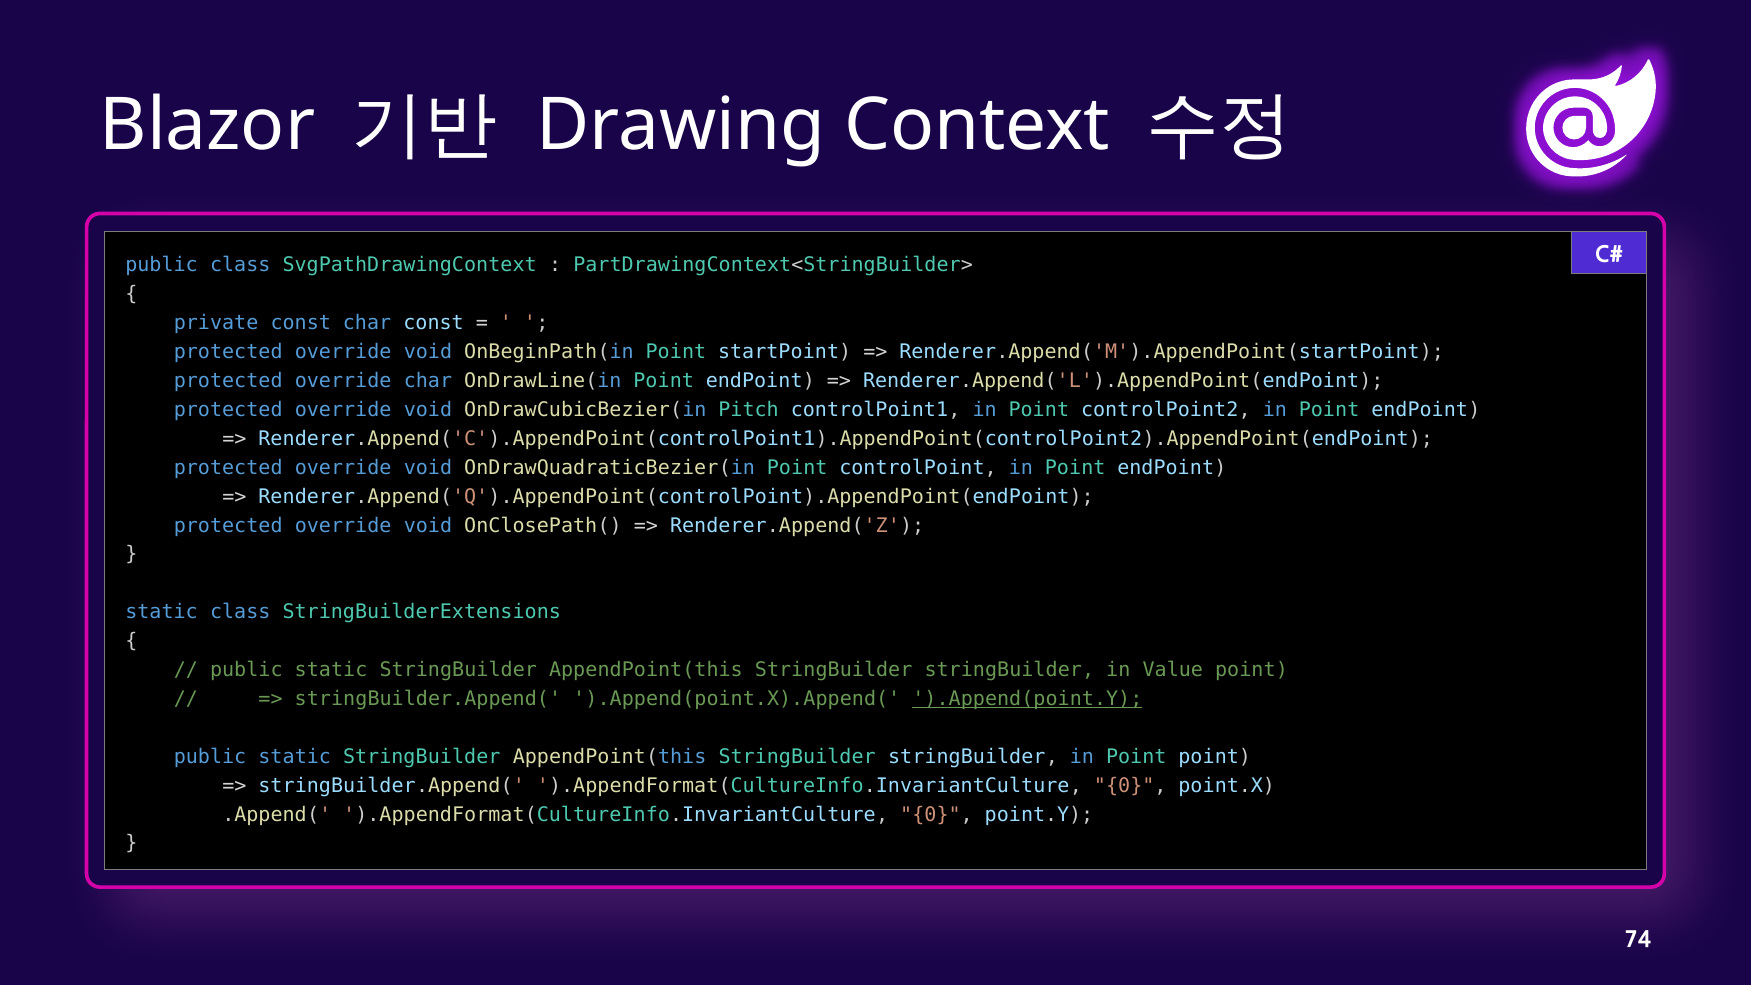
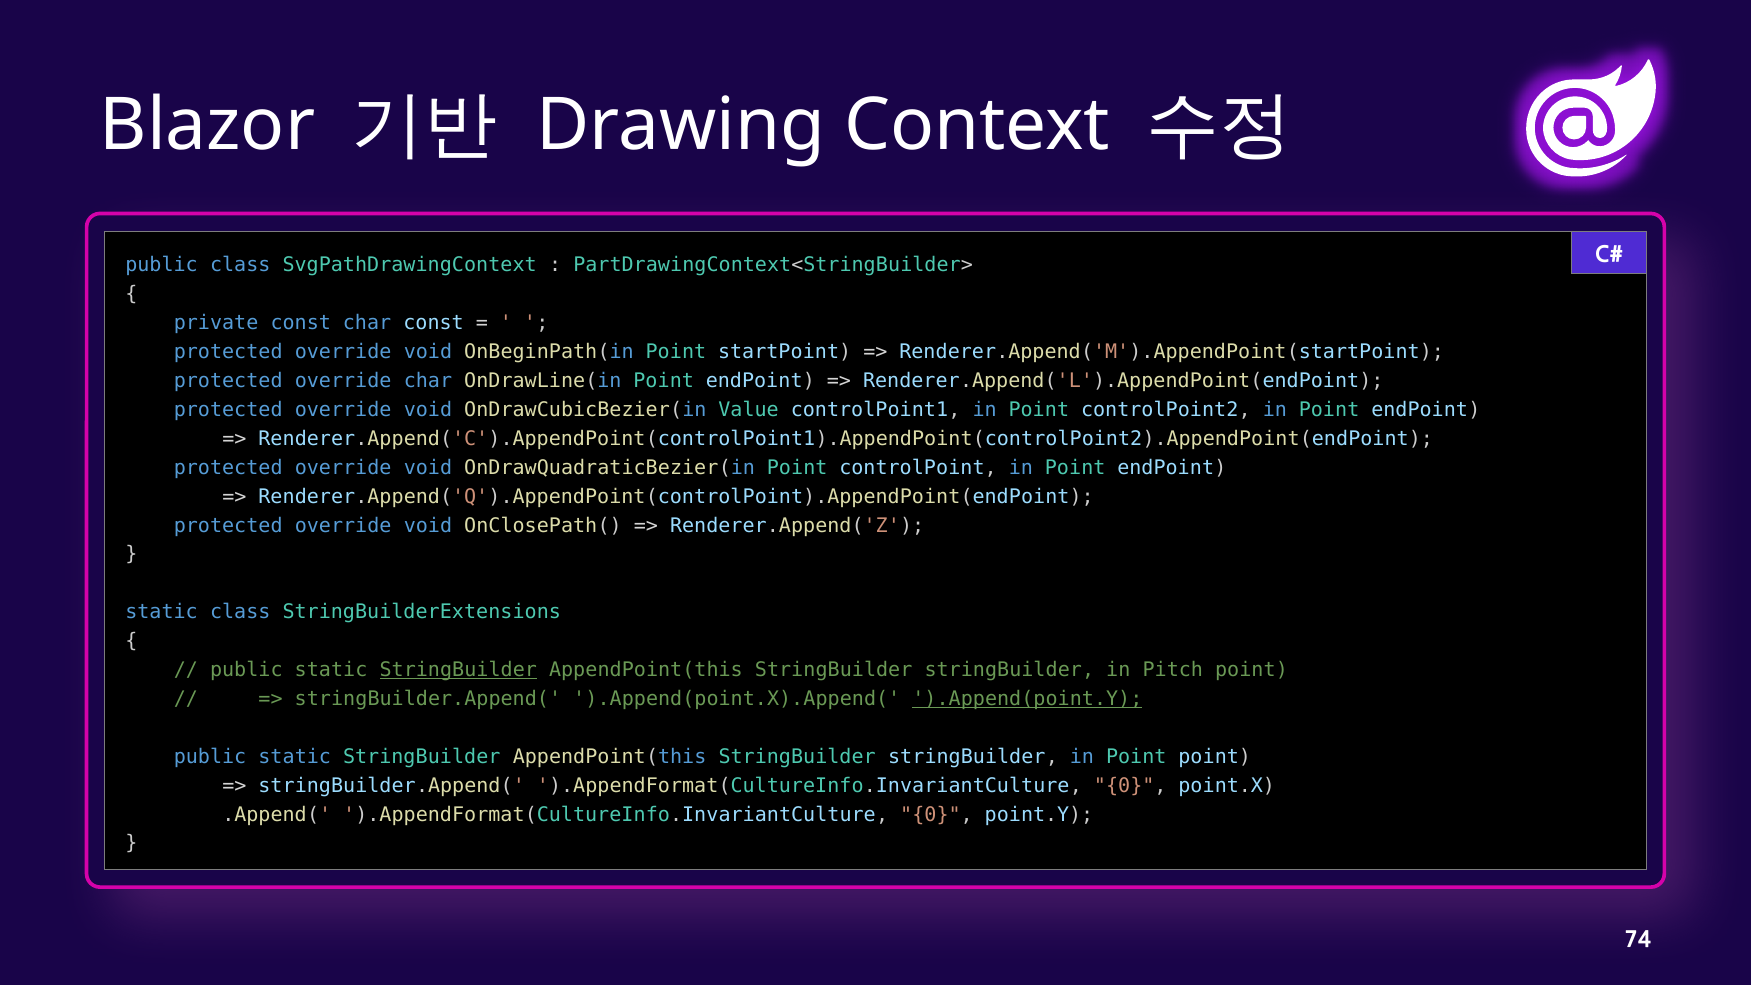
Pitch: Pitch -> Value (749, 410)
StringBuilder underline: none -> present (458, 670)
Value: Value -> Pitch (1173, 670)
